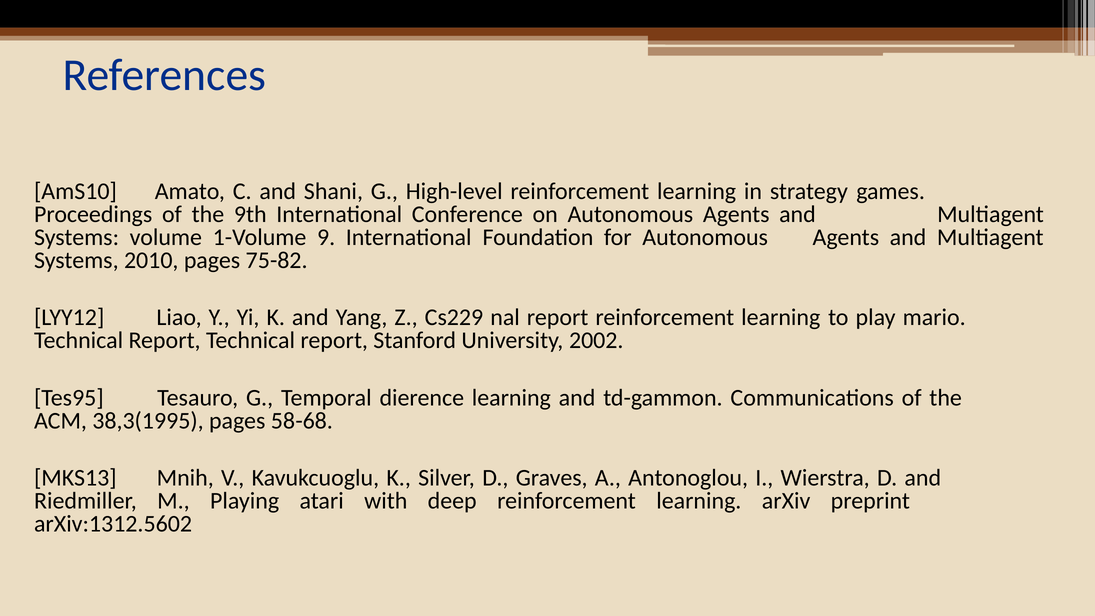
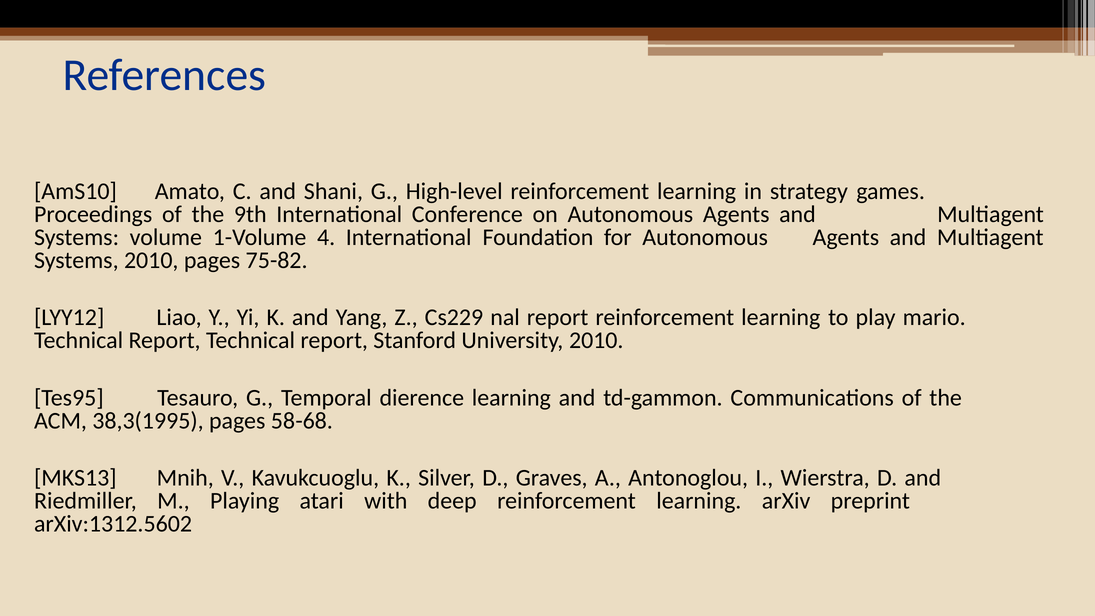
9: 9 -> 4 (326, 237)
University 2002: 2002 -> 2010 (596, 340)
